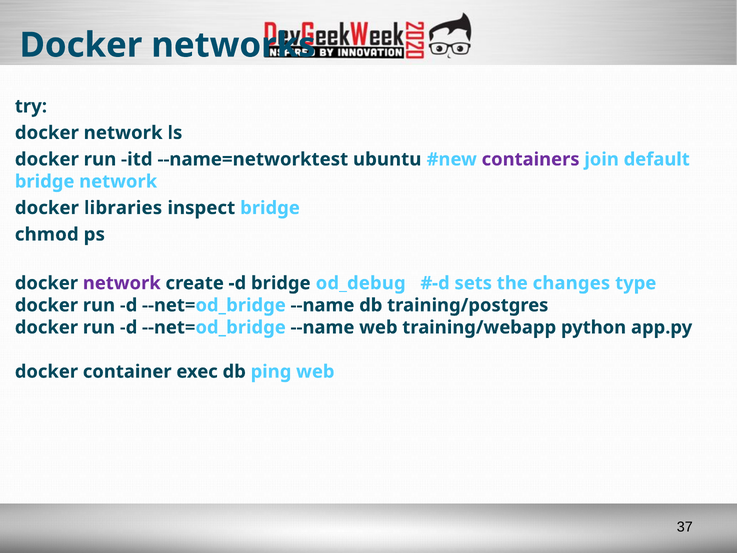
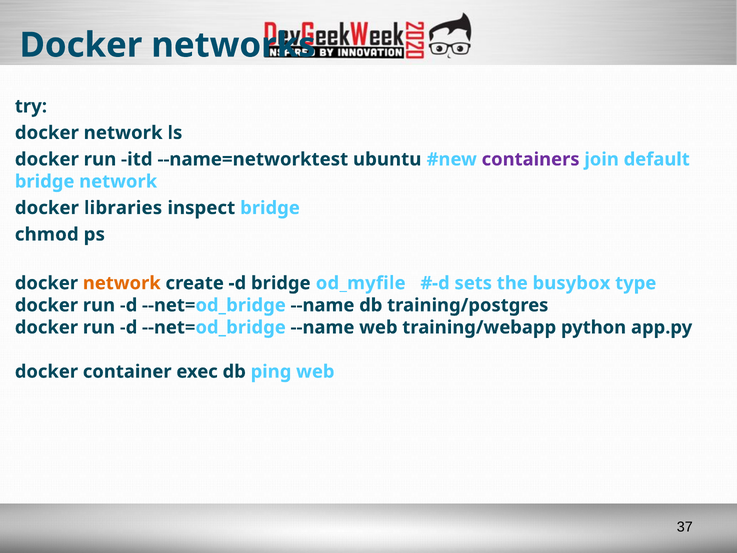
network colour: purple -> orange (122, 283)
od_debug: od_debug -> od_myfile (361, 283)
changes: changes -> busybox (571, 283)
